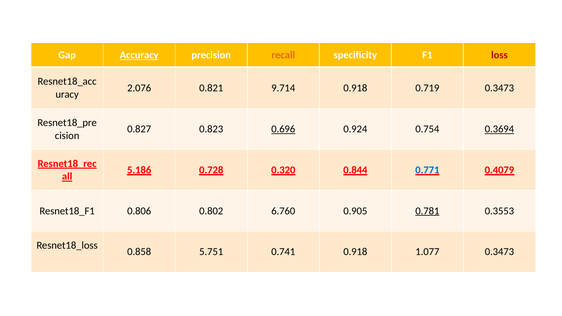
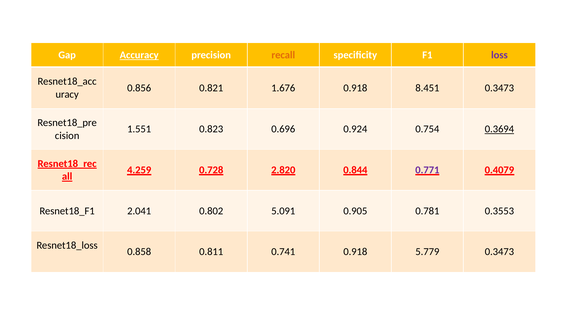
loss colour: red -> purple (499, 55)
2.076: 2.076 -> 0.856 (139, 88)
9.714: 9.714 -> 1.676 (283, 88)
0.719: 0.719 -> 8.451 (427, 88)
0.827: 0.827 -> 1.551 (139, 129)
0.696 underline: present -> none (283, 129)
5.186: 5.186 -> 4.259 (139, 170)
0.320: 0.320 -> 2.820 (283, 170)
0.771 colour: blue -> purple (427, 170)
0.806: 0.806 -> 2.041 (139, 211)
6.760: 6.760 -> 5.091 (283, 211)
0.781 underline: present -> none (427, 211)
5.751: 5.751 -> 0.811 (211, 252)
1.077: 1.077 -> 5.779 (427, 252)
